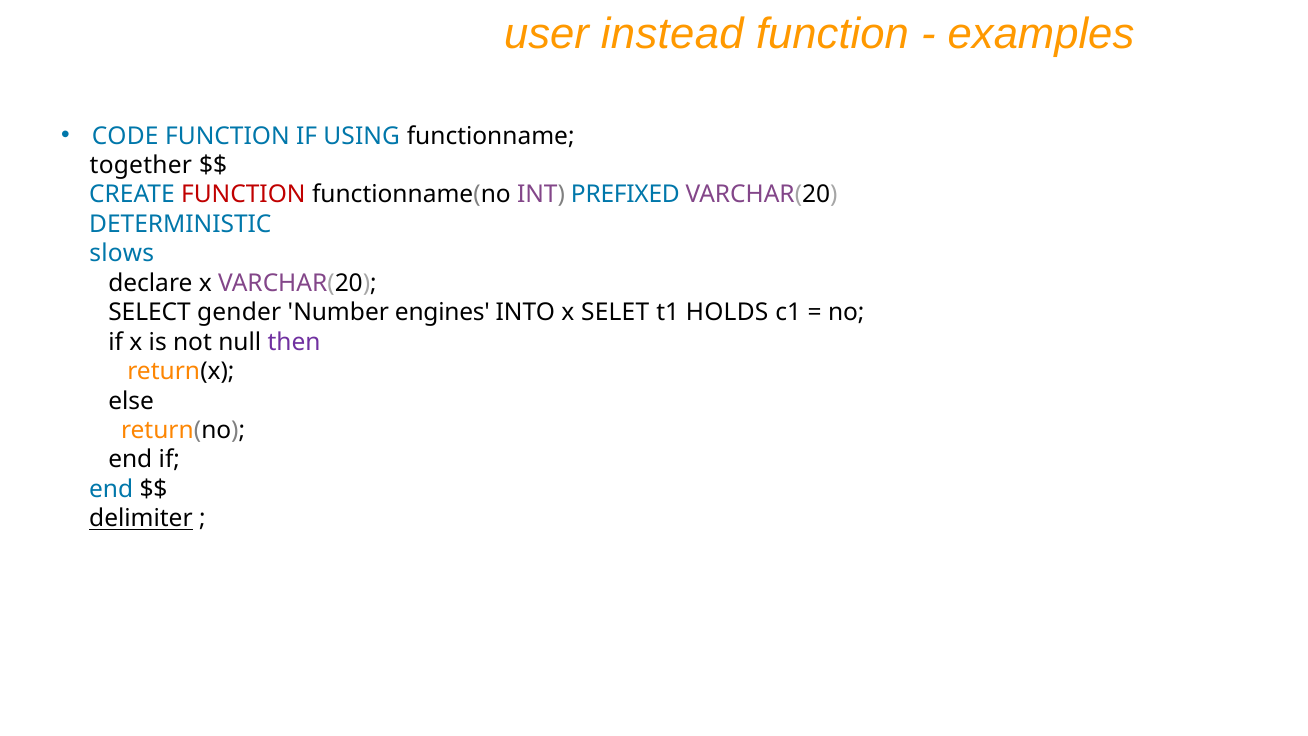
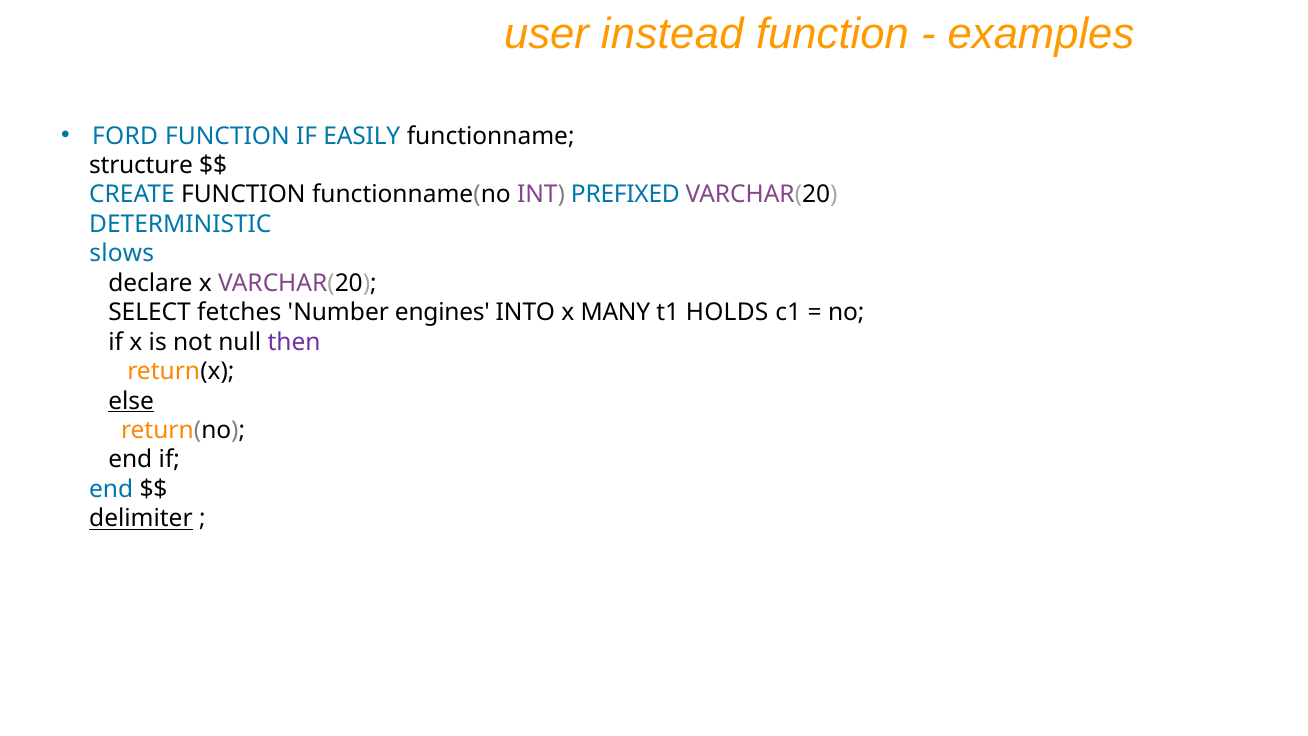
CODE: CODE -> FORD (125, 136)
USING: USING -> EASILY (362, 136)
together: together -> structure (141, 165)
FUNCTION colour: red -> black (243, 195)
gender: gender -> fetches (239, 313)
SELET: SELET -> MANY (615, 313)
else underline: none -> present (131, 401)
